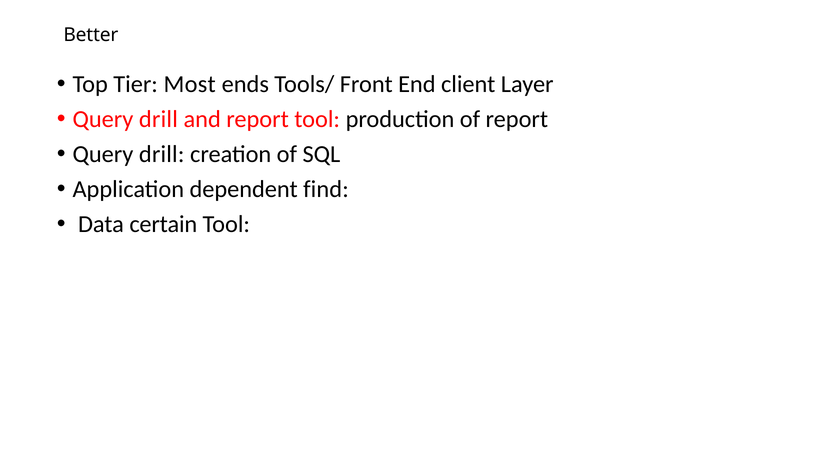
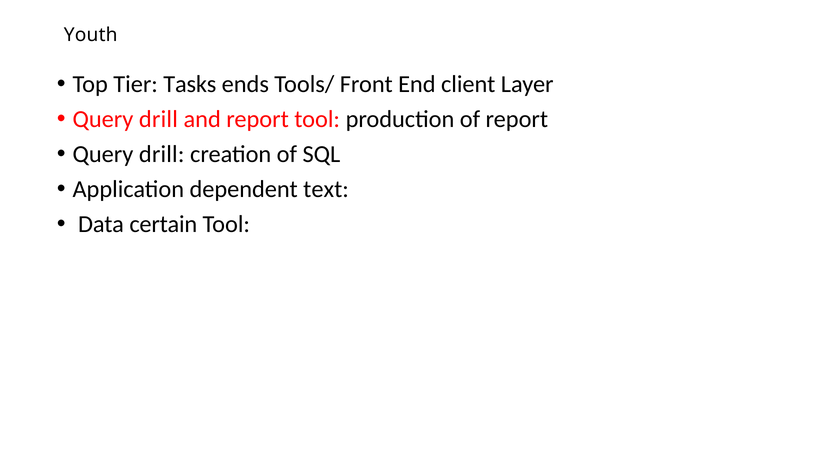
Better: Better -> Youth (91, 35)
Most: Most -> Tasks (190, 84)
find: find -> text (326, 189)
